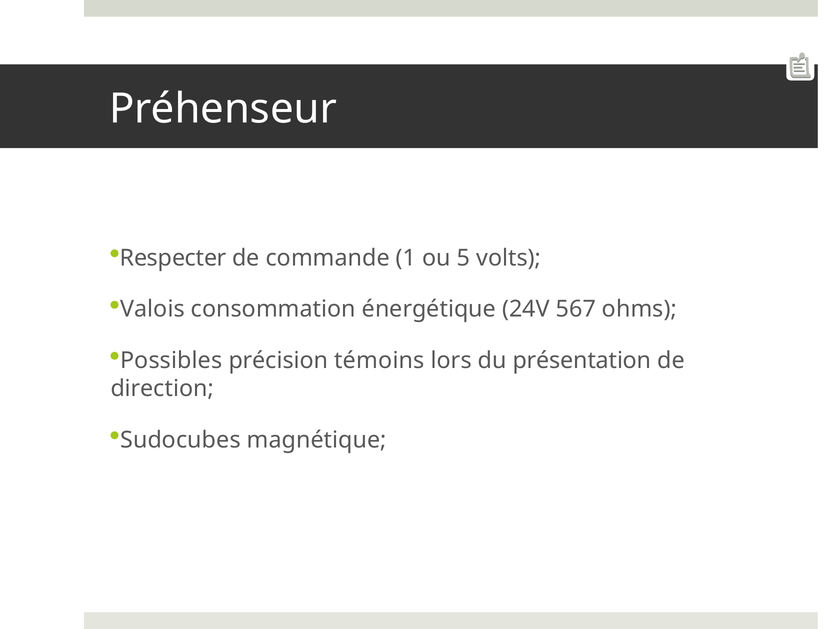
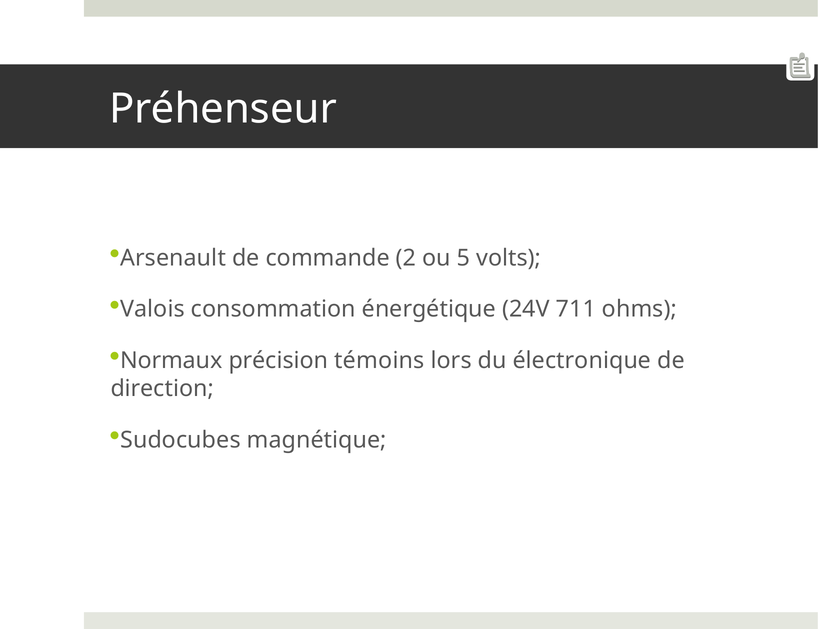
Respecter: Respecter -> Arsenault (173, 258)
1: 1 -> 2 (406, 258)
567: 567 -> 711 (576, 309)
Possibles: Possibles -> Normaux (171, 361)
présentation: présentation -> électronique (582, 361)
